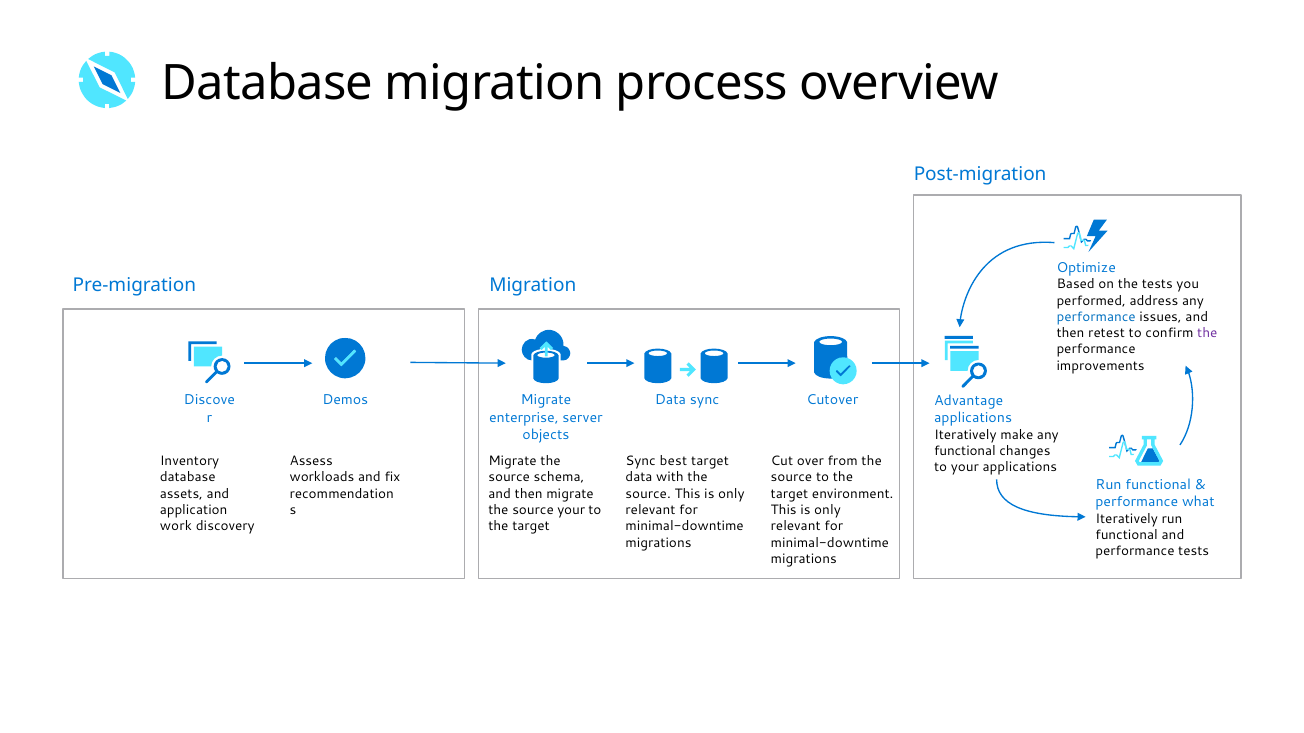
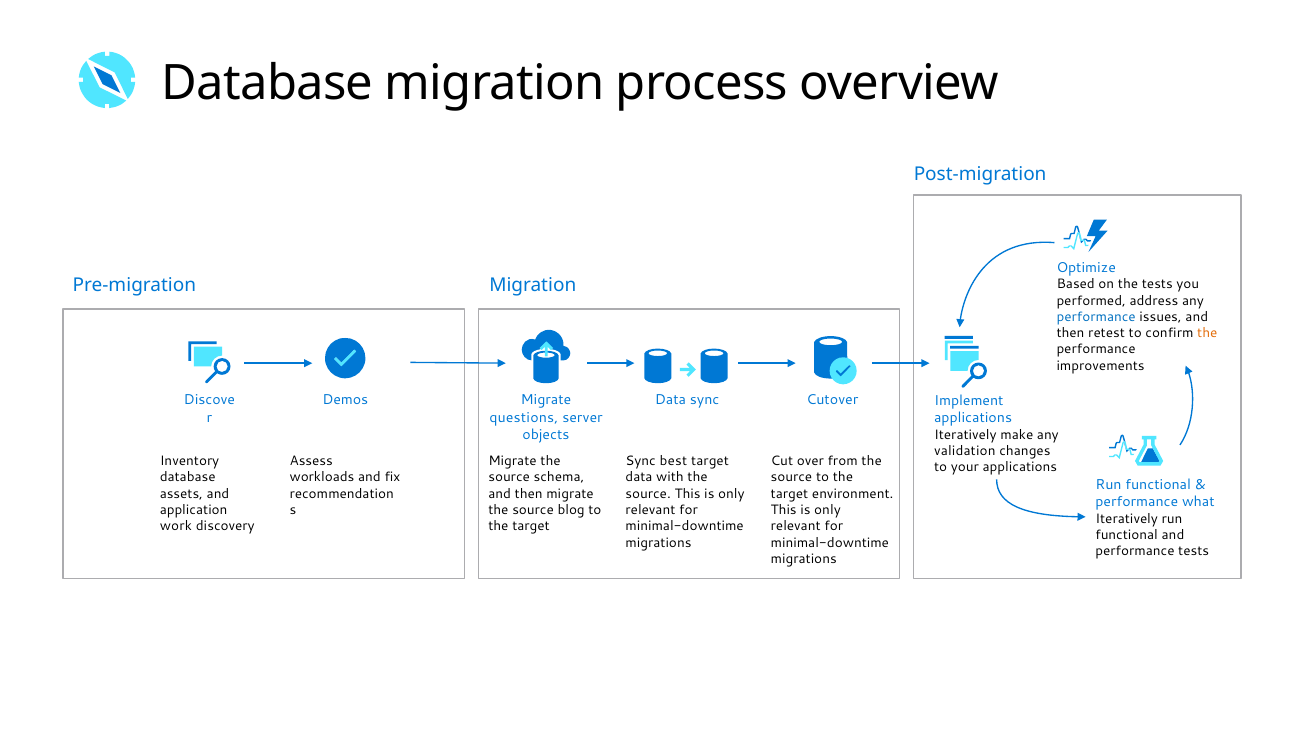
the colour: purple -> orange (1207, 333)
Advantage: Advantage -> Implement (969, 401)
enterprise: enterprise -> questions (524, 418)
functional: functional -> validation (965, 451)
source your: your -> blog (571, 510)
